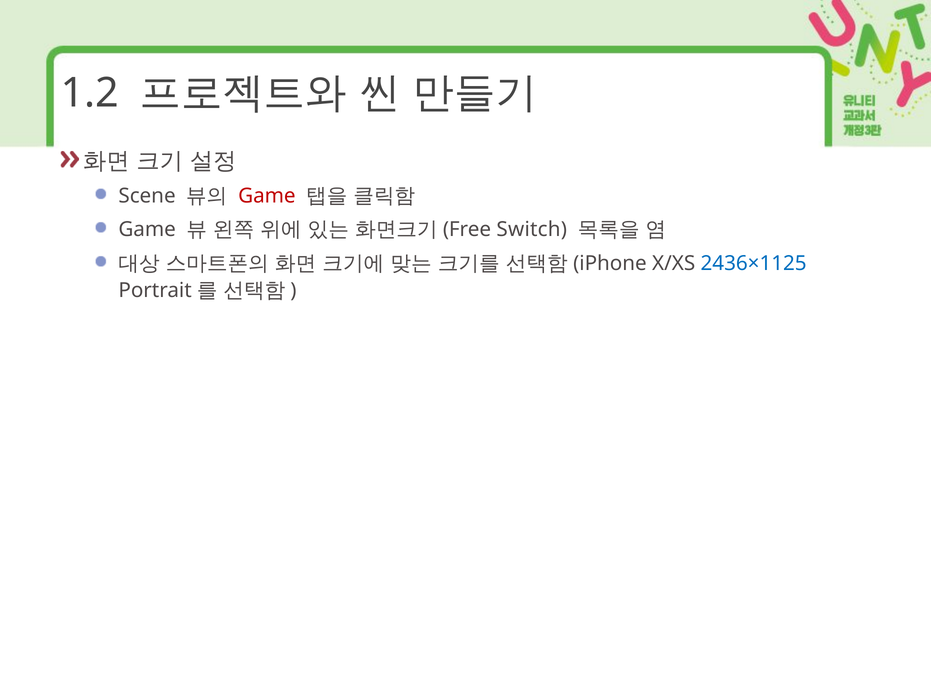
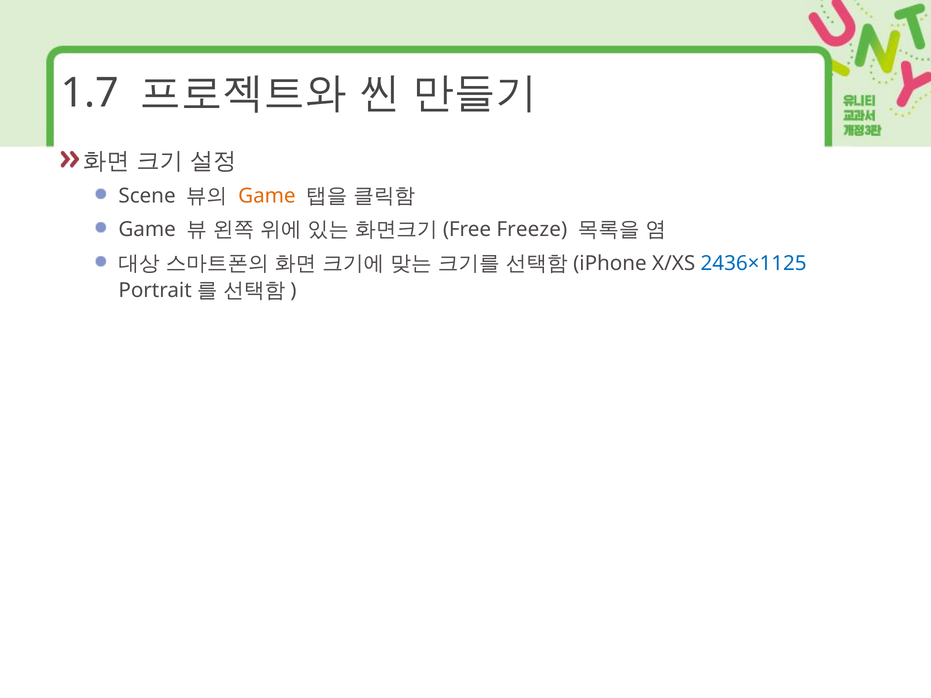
1.2: 1.2 -> 1.7 (90, 93)
Game colour: red -> orange (267, 196)
Switch: Switch -> Freeze (532, 230)
